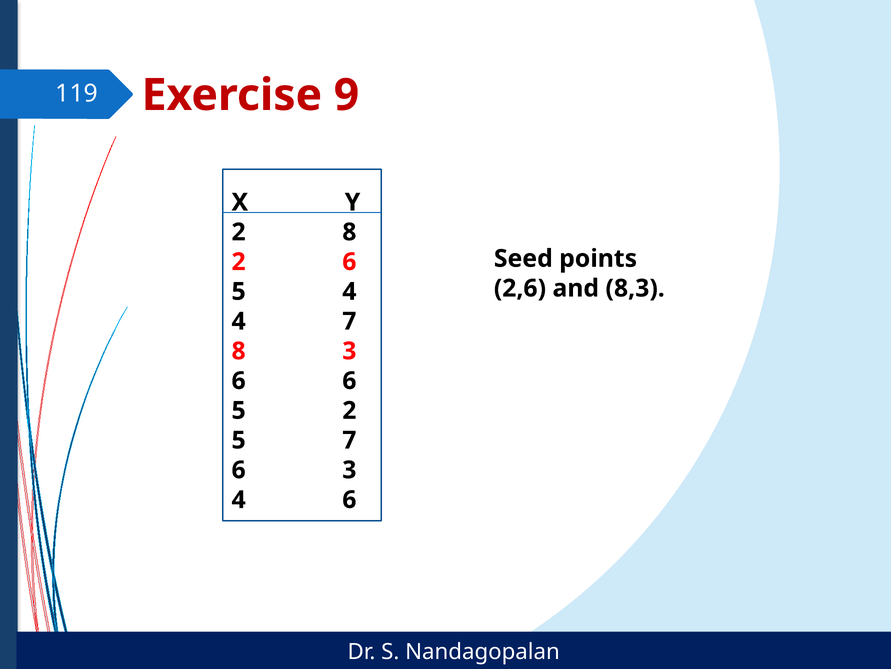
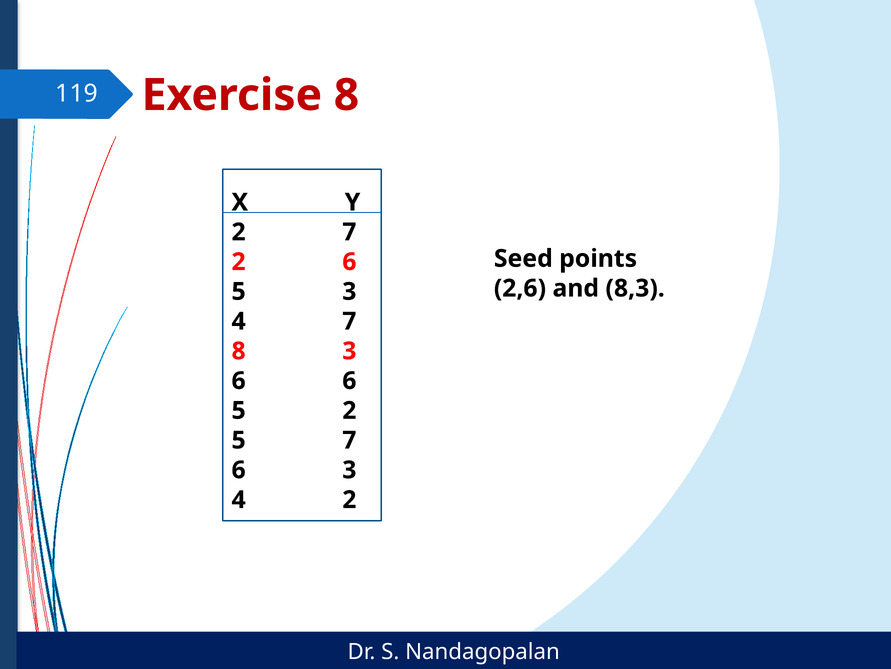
Exercise 9: 9 -> 8 (346, 95)
2 8: 8 -> 7 (349, 232)
5 4: 4 -> 3 (349, 291)
4 6: 6 -> 2 (349, 499)
